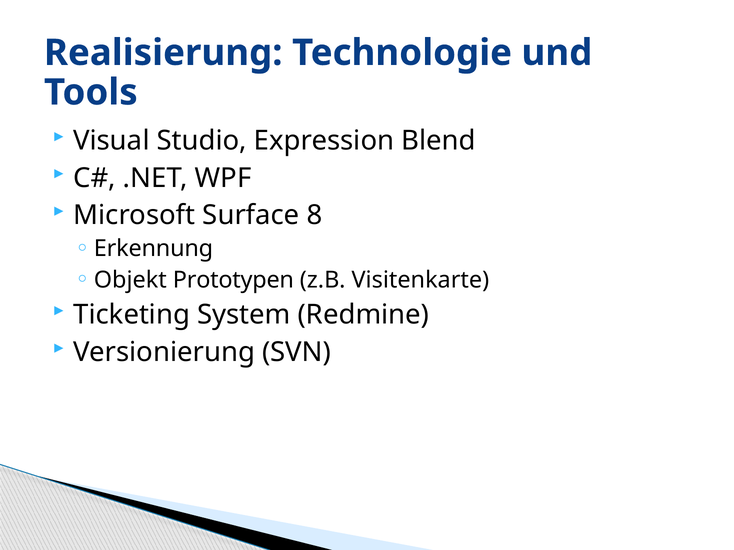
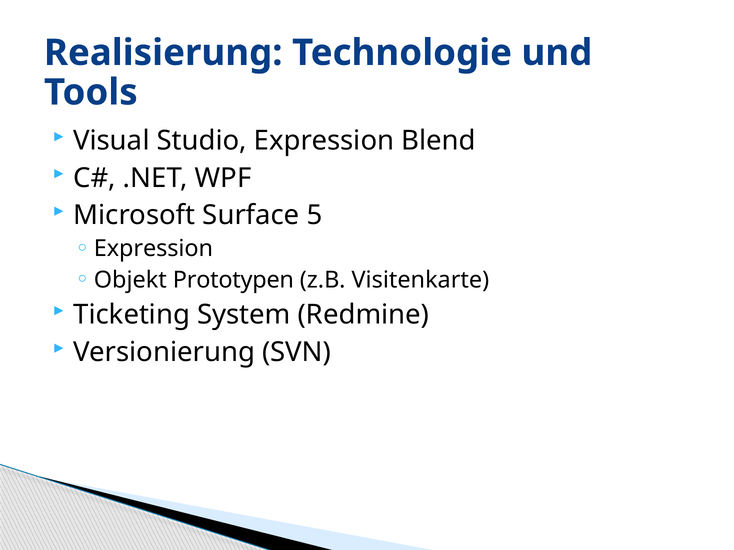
8: 8 -> 5 (315, 215)
Erkennung: Erkennung -> Expression (153, 249)
